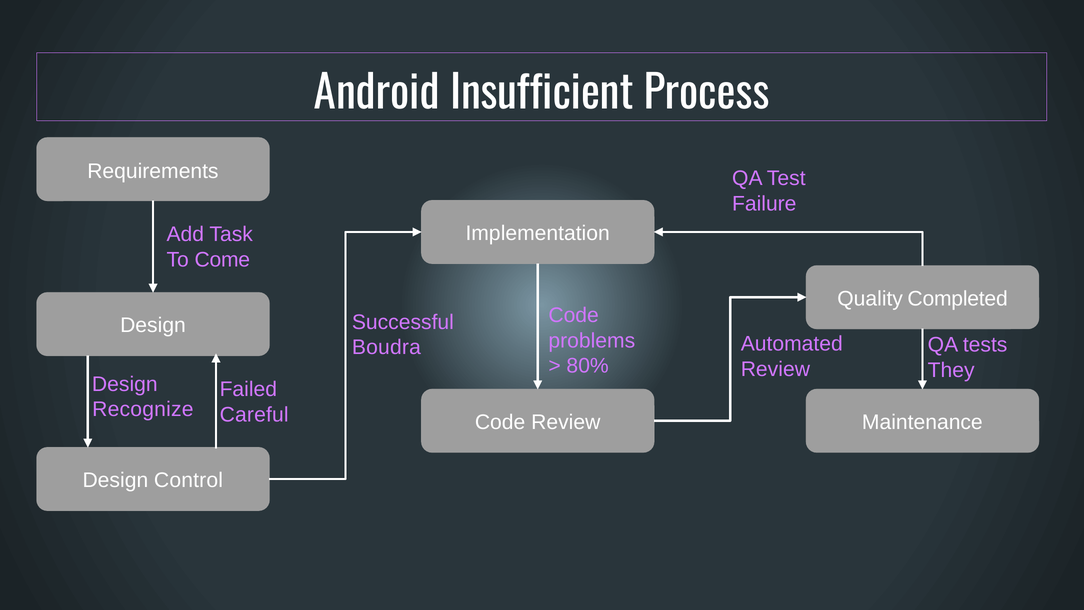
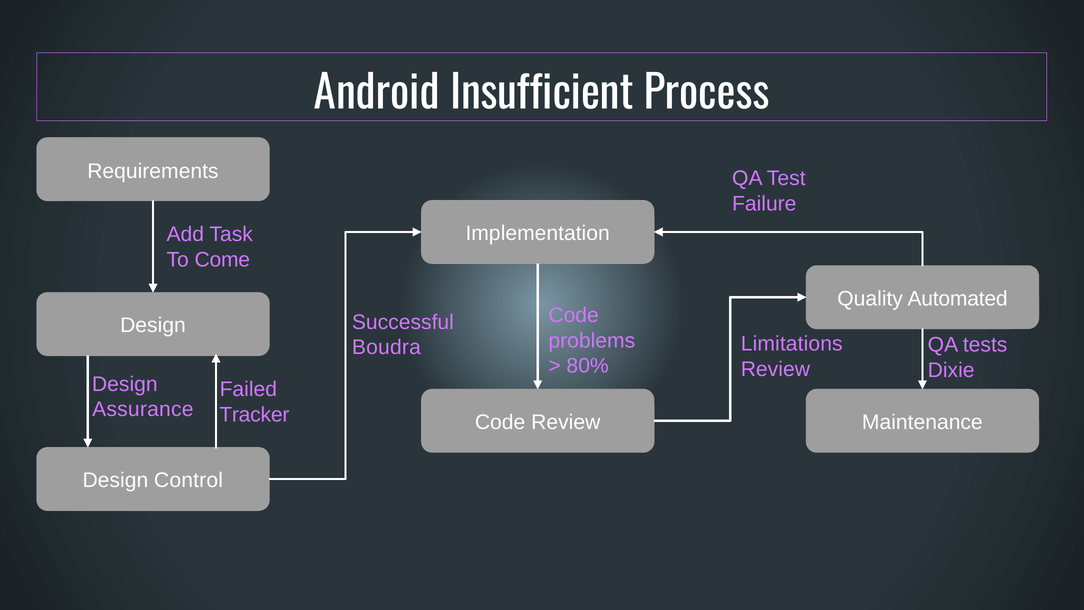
Completed: Completed -> Automated (958, 299)
Automated: Automated -> Limitations (792, 344)
They: They -> Dixie (951, 370)
Recognize: Recognize -> Assurance (143, 409)
Careful: Careful -> Tracker (254, 414)
